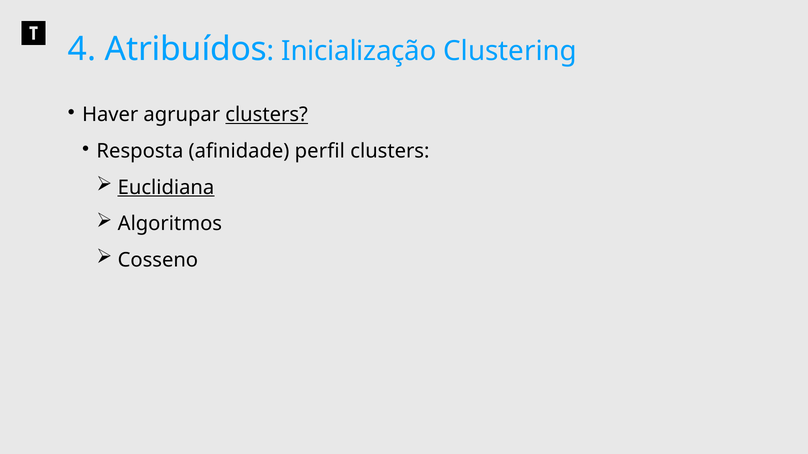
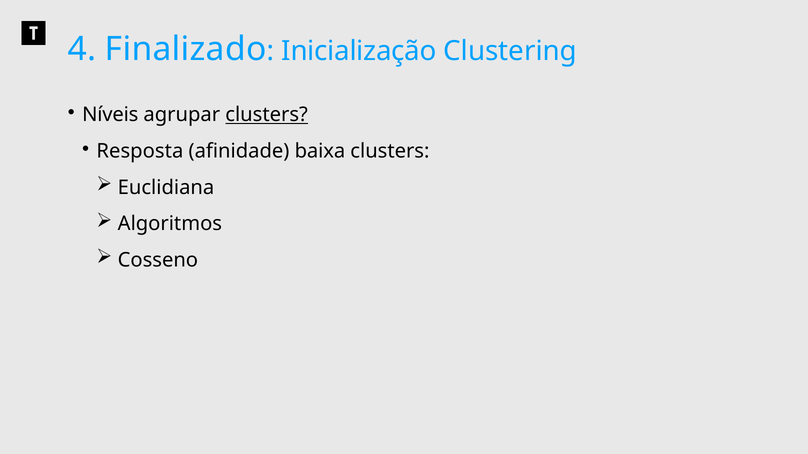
Atribuídos: Atribuídos -> Finalizado (186, 49)
Haver: Haver -> Níveis (110, 115)
perfil: perfil -> baixa (320, 151)
Euclidiana underline: present -> none (166, 188)
